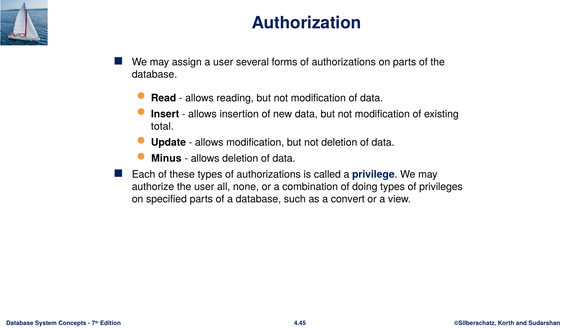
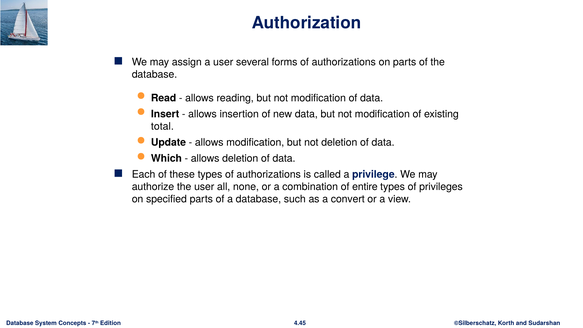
Minus: Minus -> Which (166, 158)
doing: doing -> entire (365, 187)
